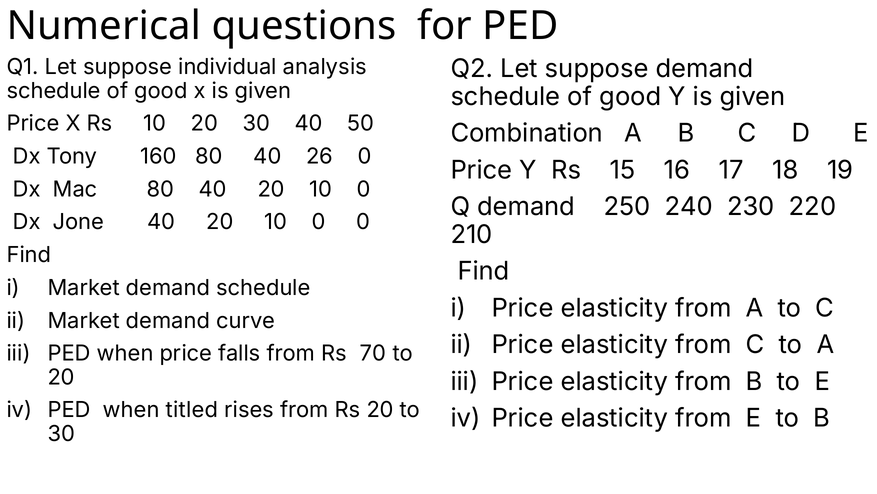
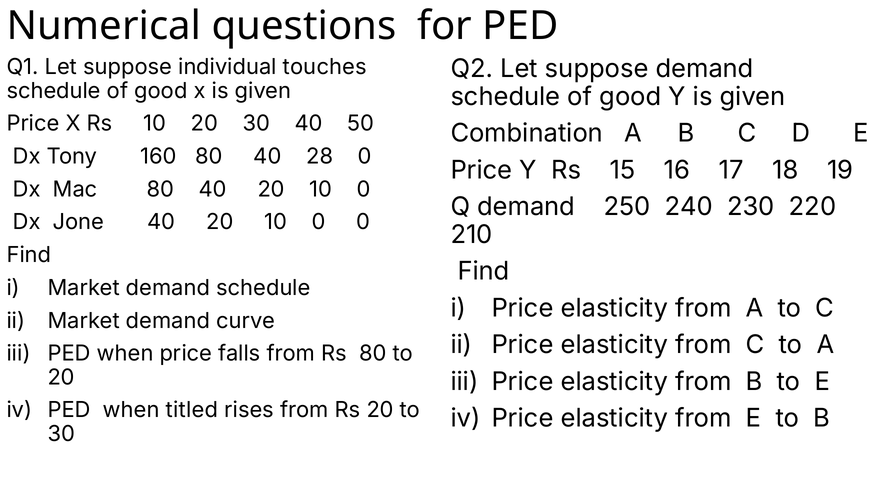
analysis: analysis -> touches (325, 67)
26: 26 -> 28 (320, 156)
Rs 70: 70 -> 80 (373, 353)
